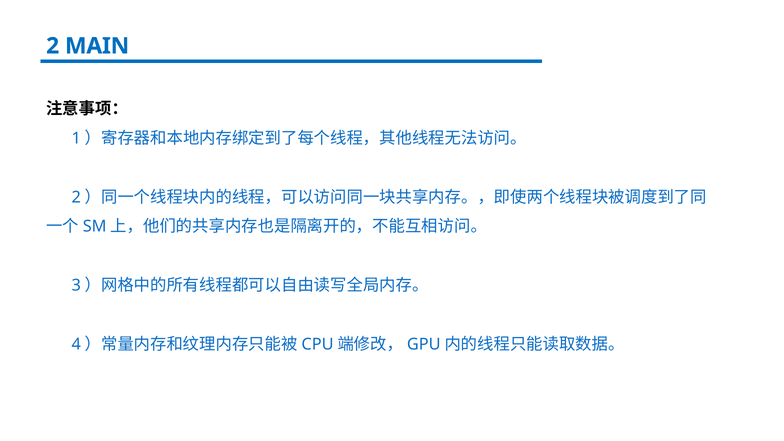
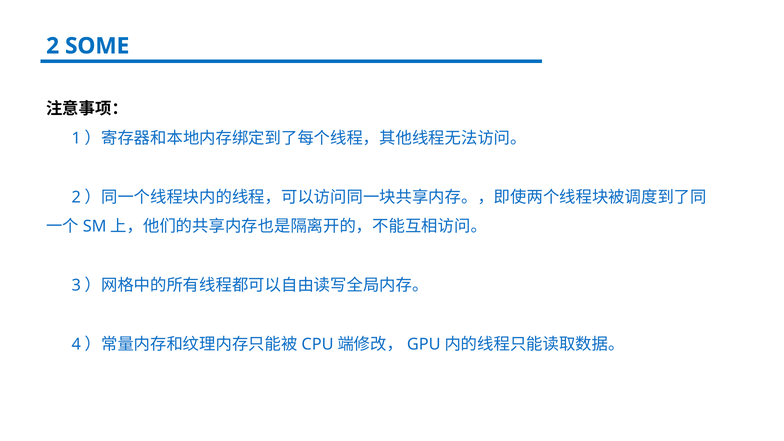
MAIN: MAIN -> SOME (97, 46)
